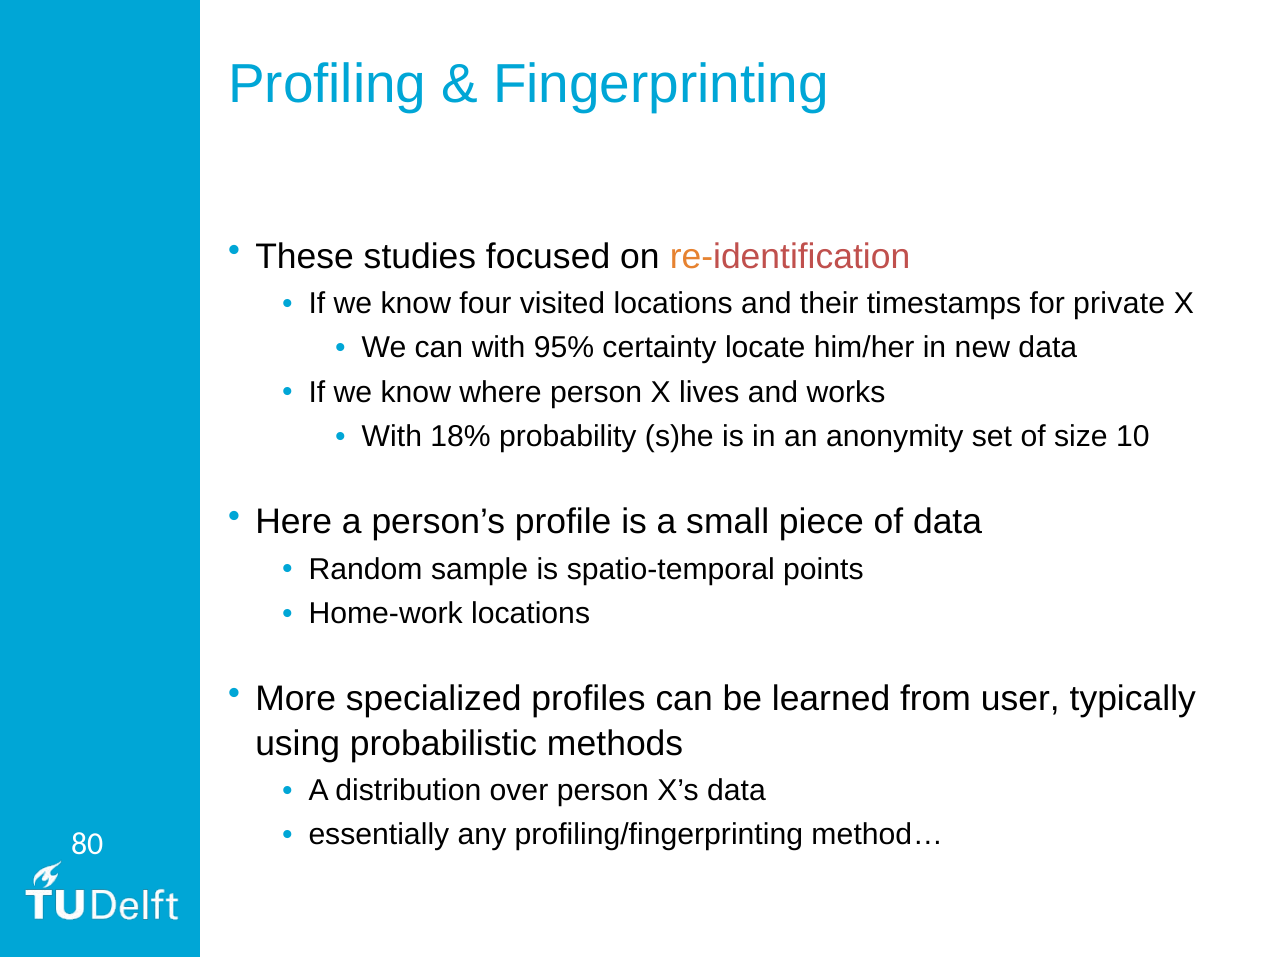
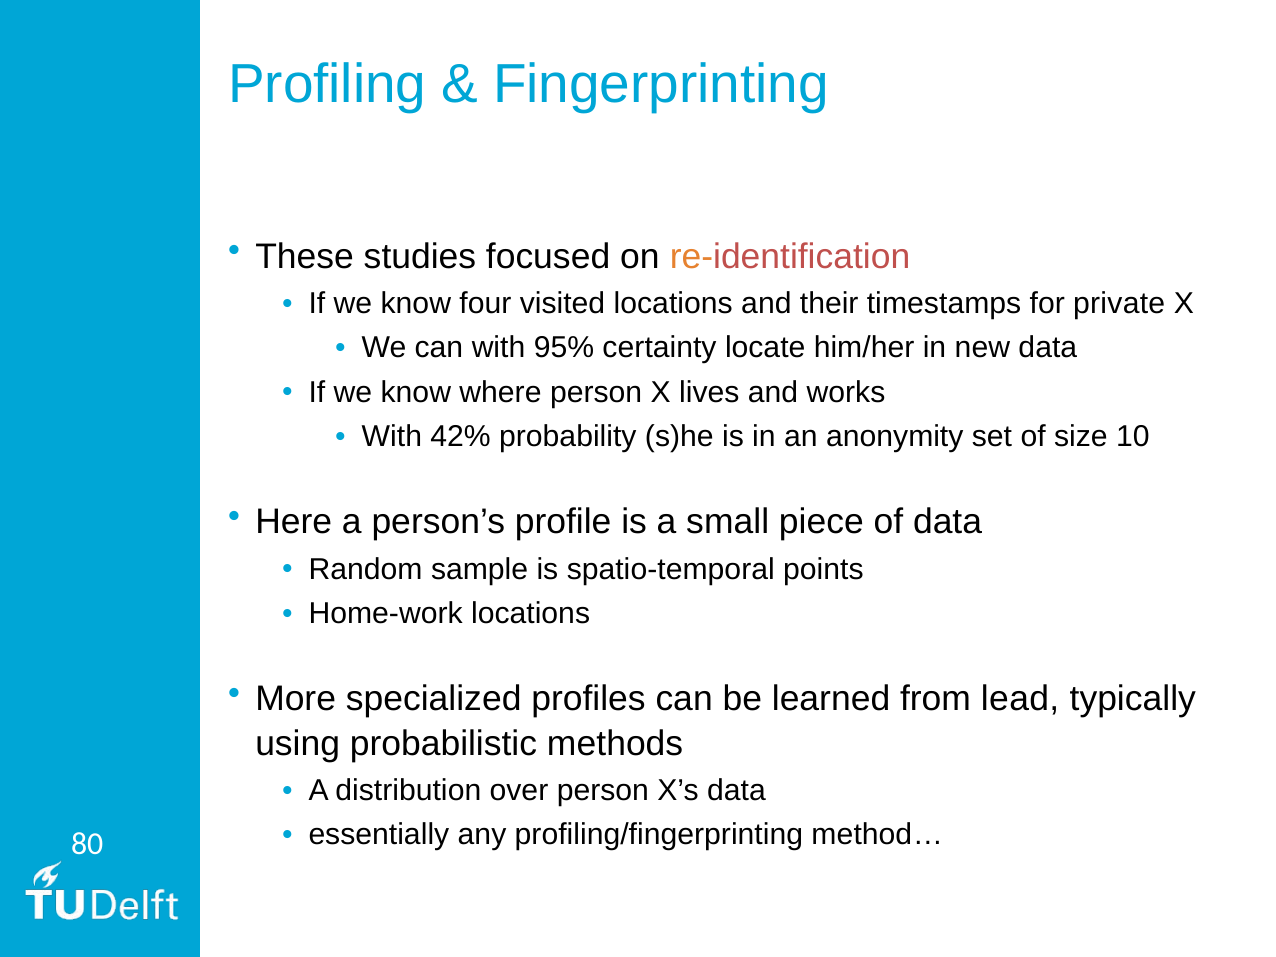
18%: 18% -> 42% (460, 437)
user: user -> lead (1020, 699)
